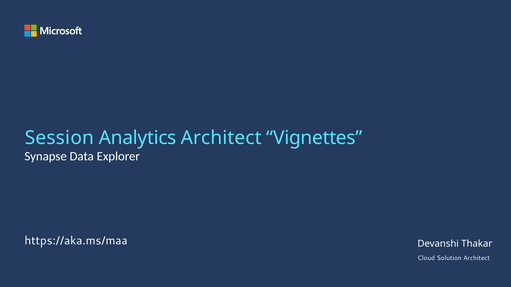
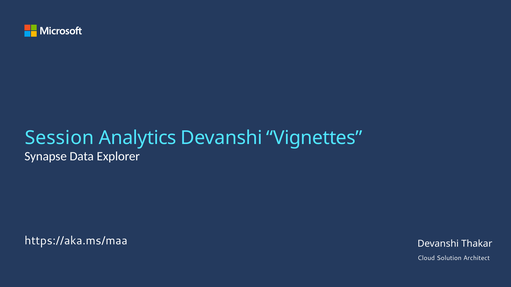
Analytics Architect: Architect -> Devanshi (221, 138)
